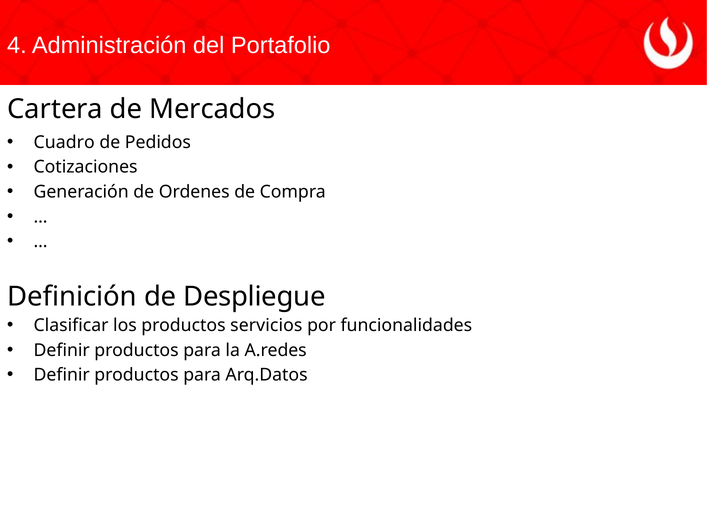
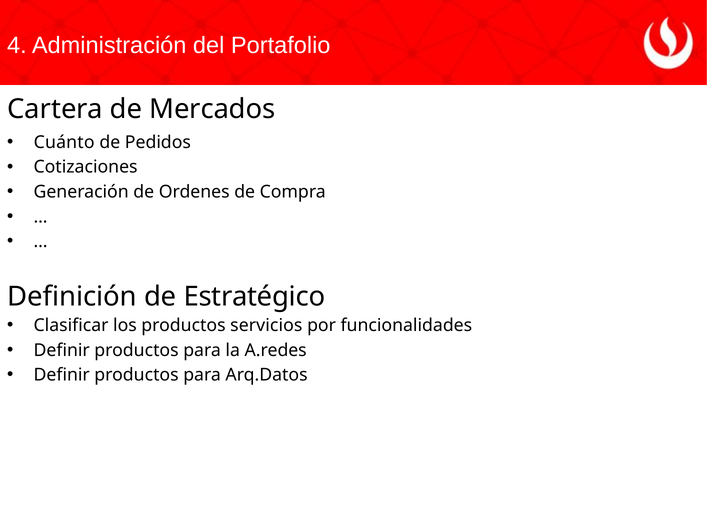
Cuadro: Cuadro -> Cuánto (64, 142)
Despliegue: Despliegue -> Estratégico (254, 296)
